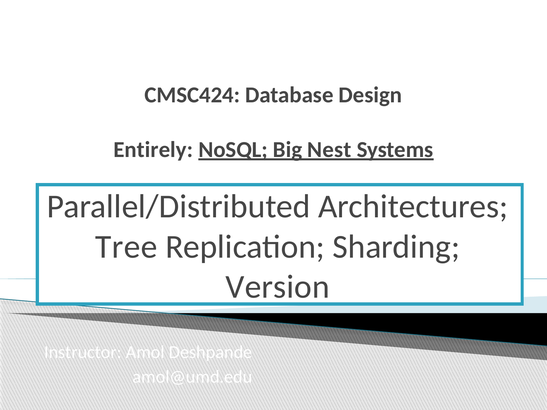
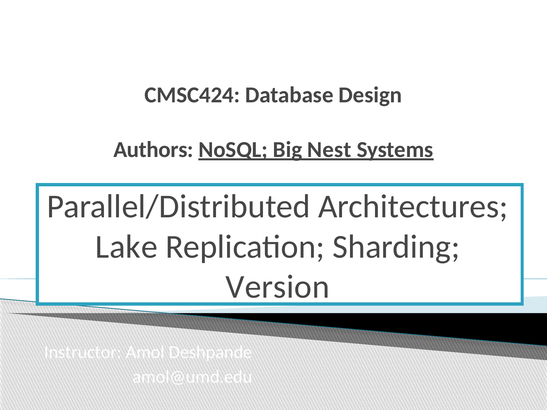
Entirely: Entirely -> Authors (153, 150)
Tree: Tree -> Lake (126, 247)
